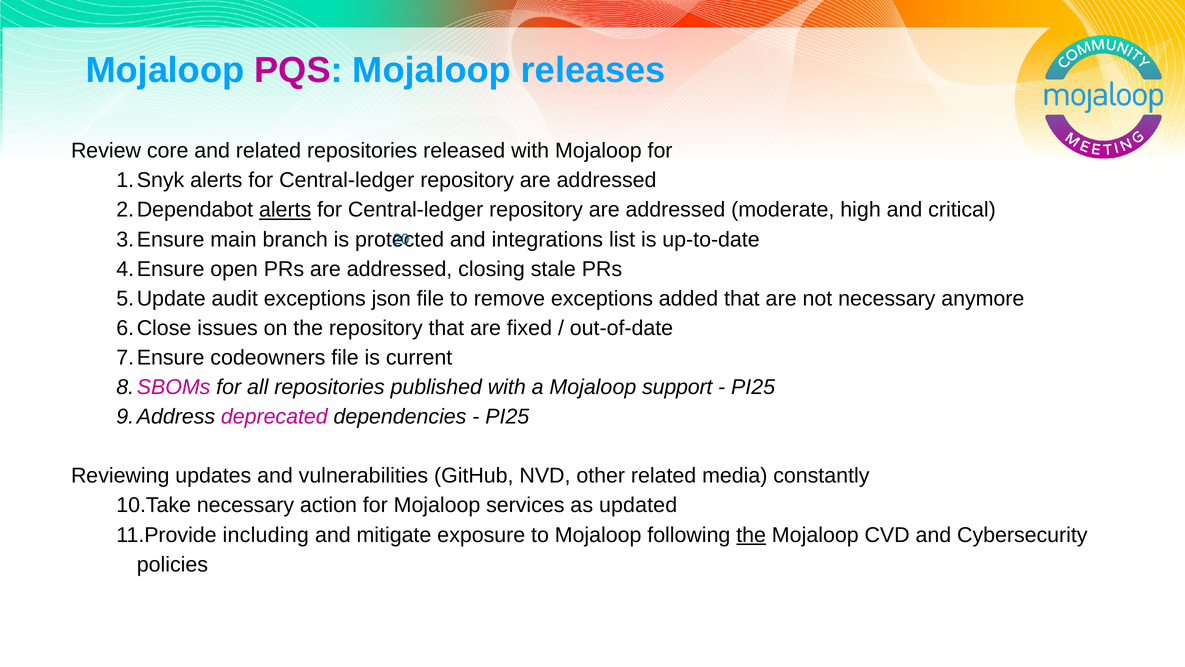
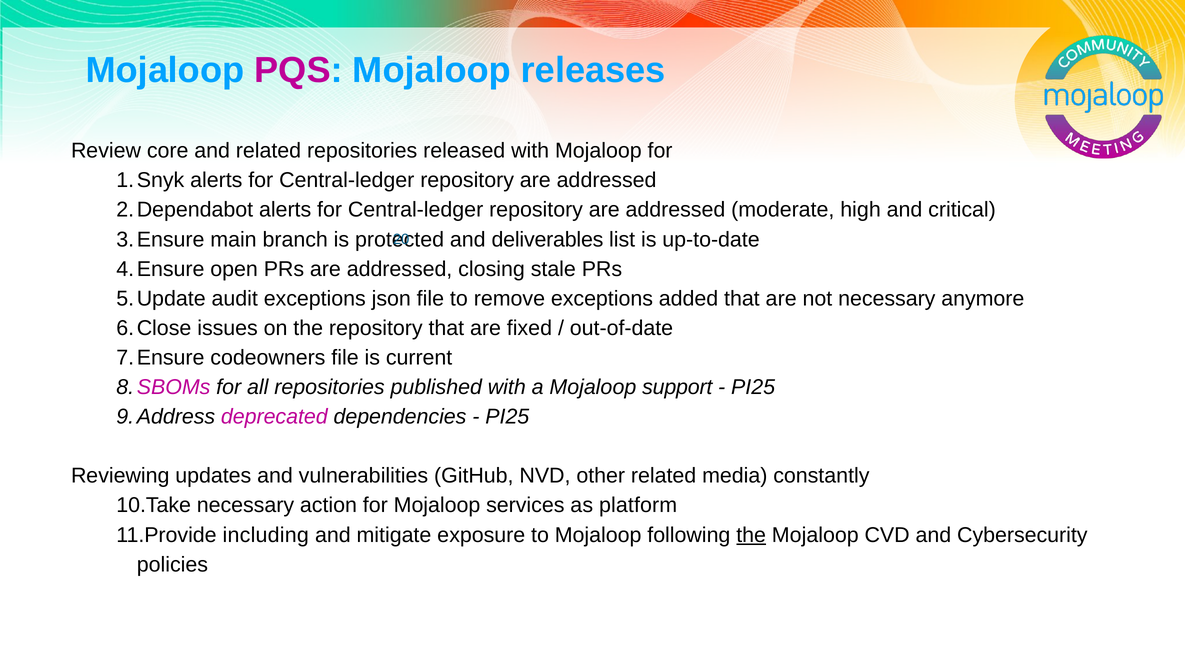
alerts underline: present -> none (285, 210)
integrations: integrations -> deliverables (547, 239)
updated: updated -> platform (638, 505)
